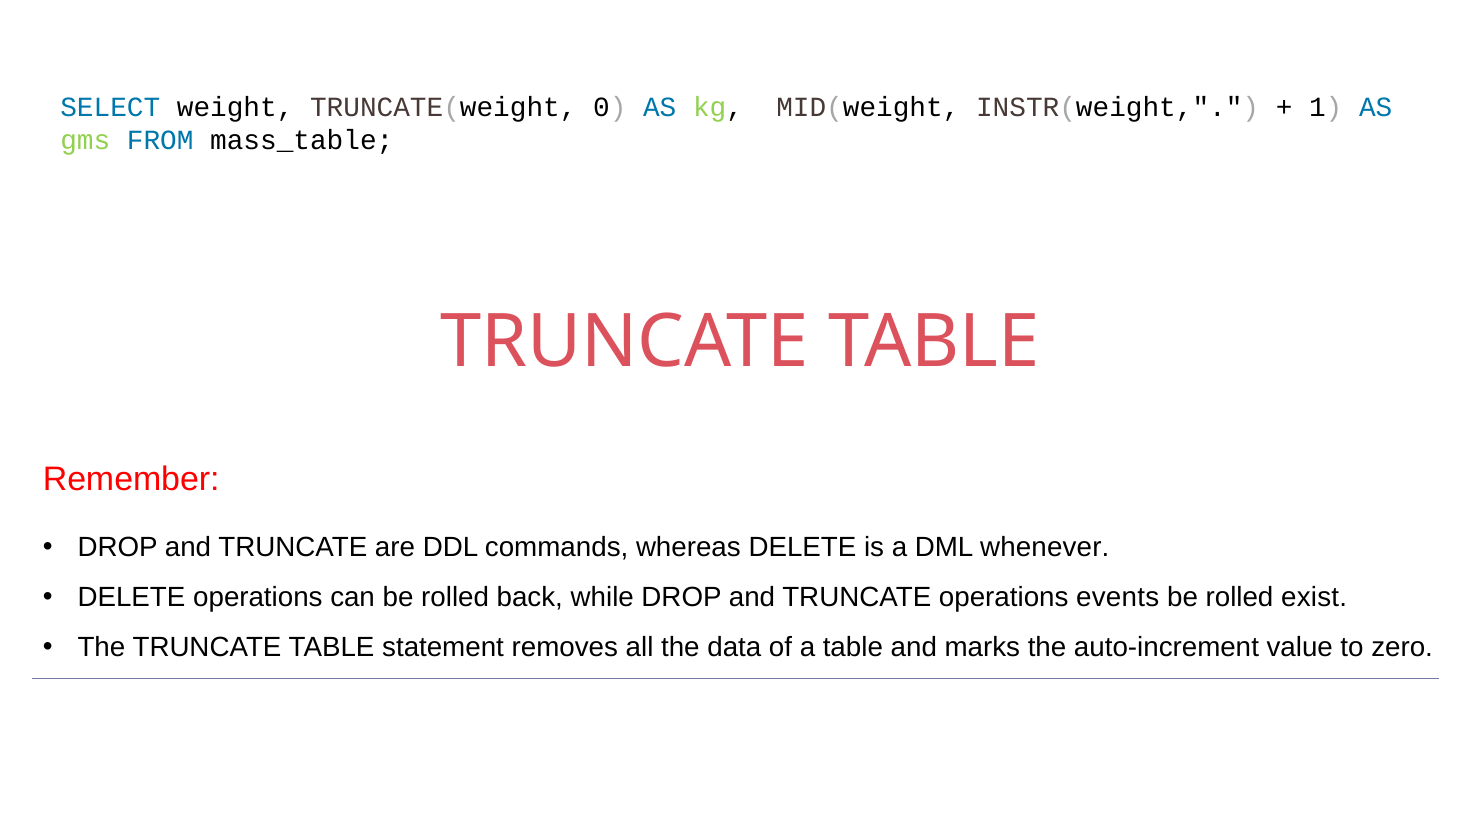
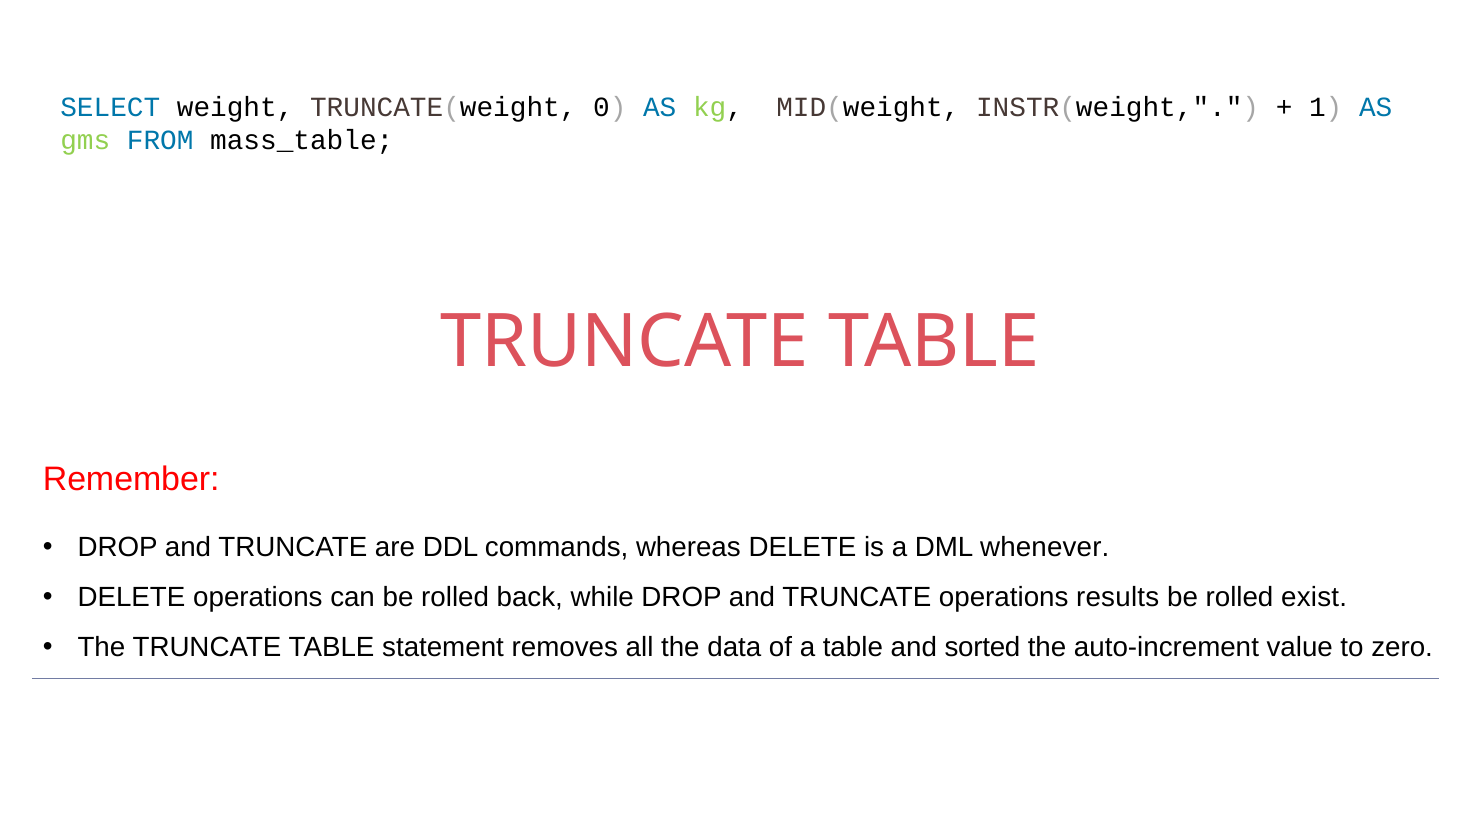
events: events -> results (1118, 597)
marks: marks -> sorted (982, 647)
